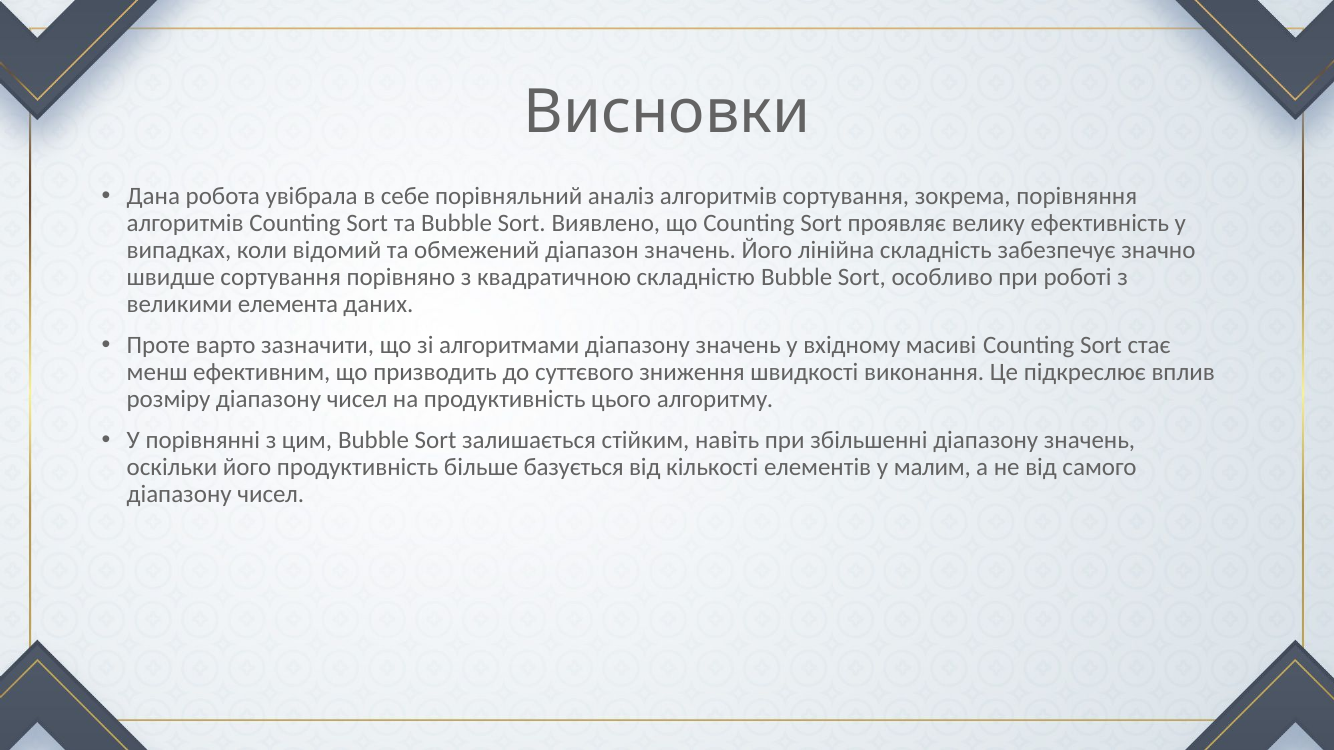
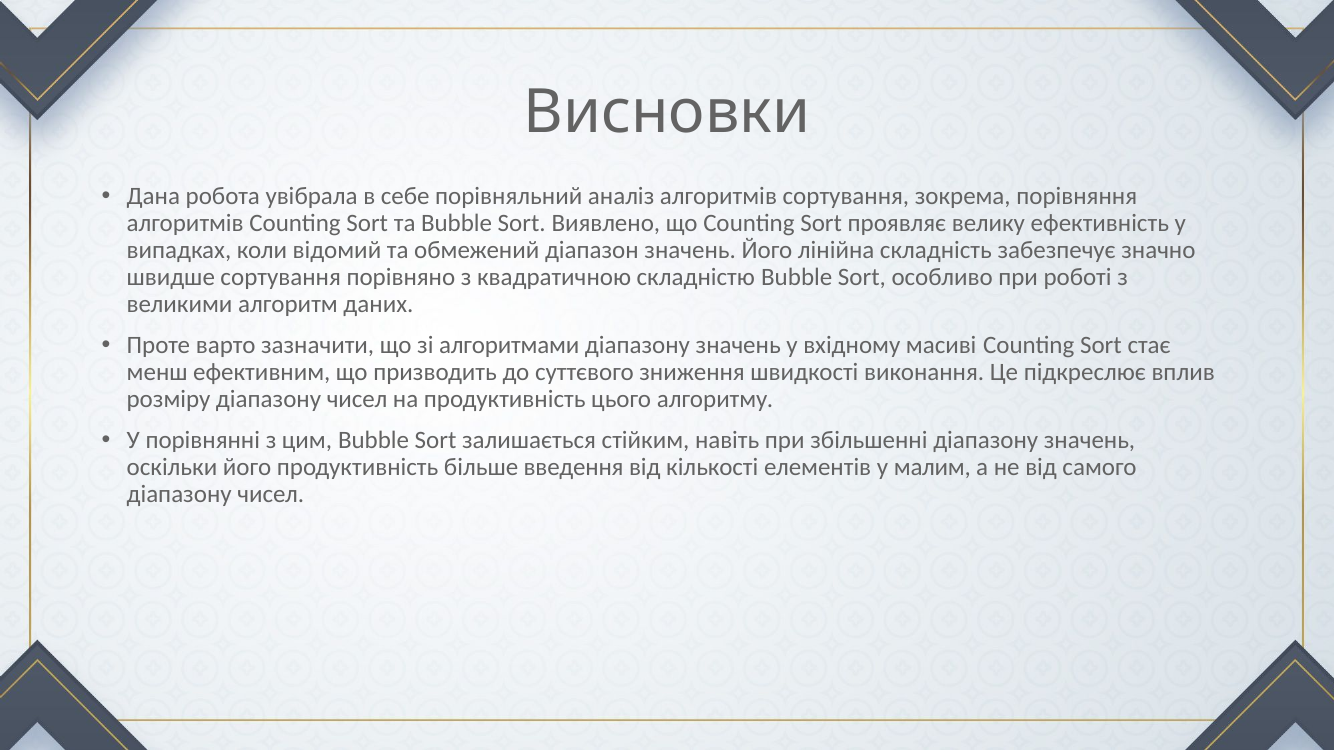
елемента: елемента -> алгоритм (288, 305)
базується: базується -> введення (574, 467)
